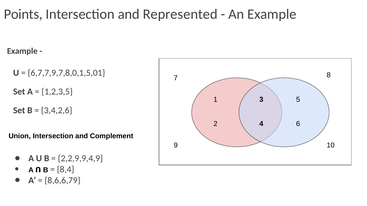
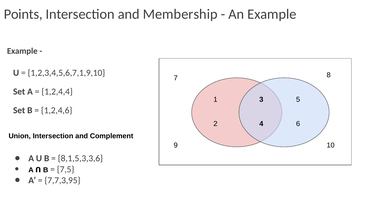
Represented: Represented -> Membership (180, 14)
6,7,7,9,7,8,0,1,5,01: 6,7,7,9,7,8,0,1,5,01 -> 1,2,3,4,5,6,7,1,9,10 (66, 73)
1,2,3,5: 1,2,3,5 -> 1,2,4,4 (57, 92)
3,4,2,6: 3,4,2,6 -> 1,2,4,6 (57, 111)
2,2,9,9,4,9: 2,2,9,9,4,9 -> 8,1,5,3,3,6 (80, 159)
8,4: 8,4 -> 7,5 (66, 170)
8,6,6,79: 8,6,6,79 -> 7,7,3,95 (62, 181)
